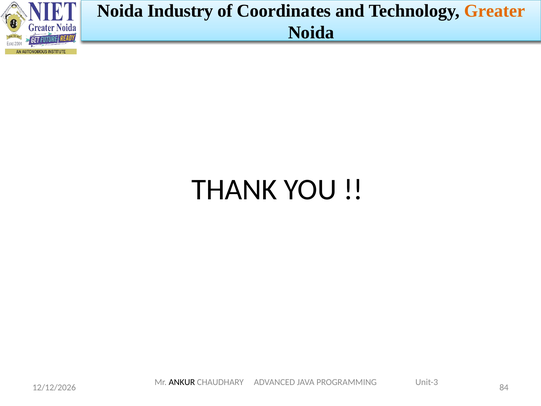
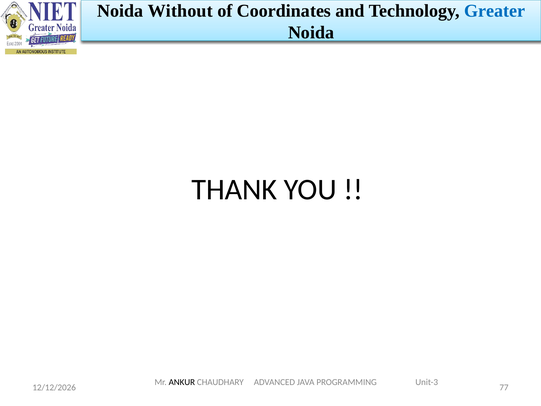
Industry: Industry -> Without (180, 11)
Greater colour: orange -> blue (495, 11)
84: 84 -> 77 (504, 387)
